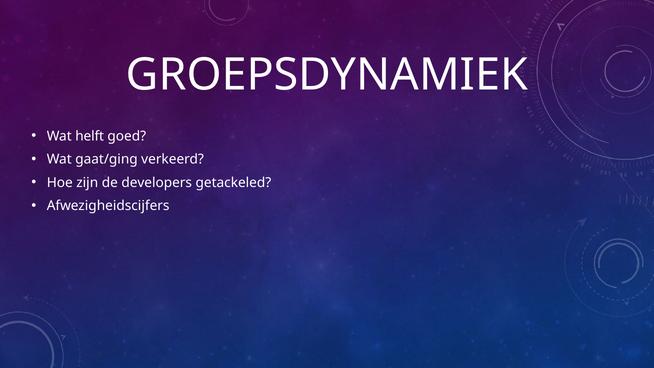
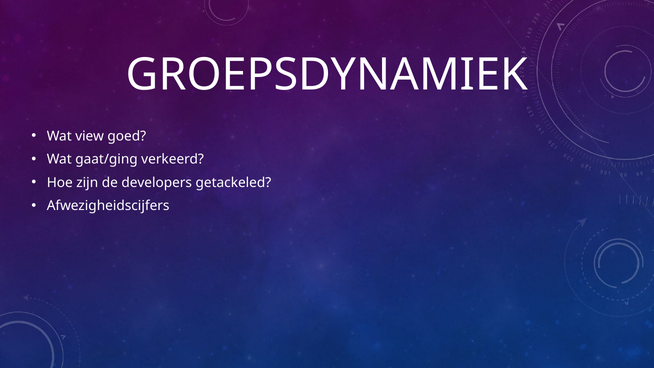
helft: helft -> view (90, 136)
